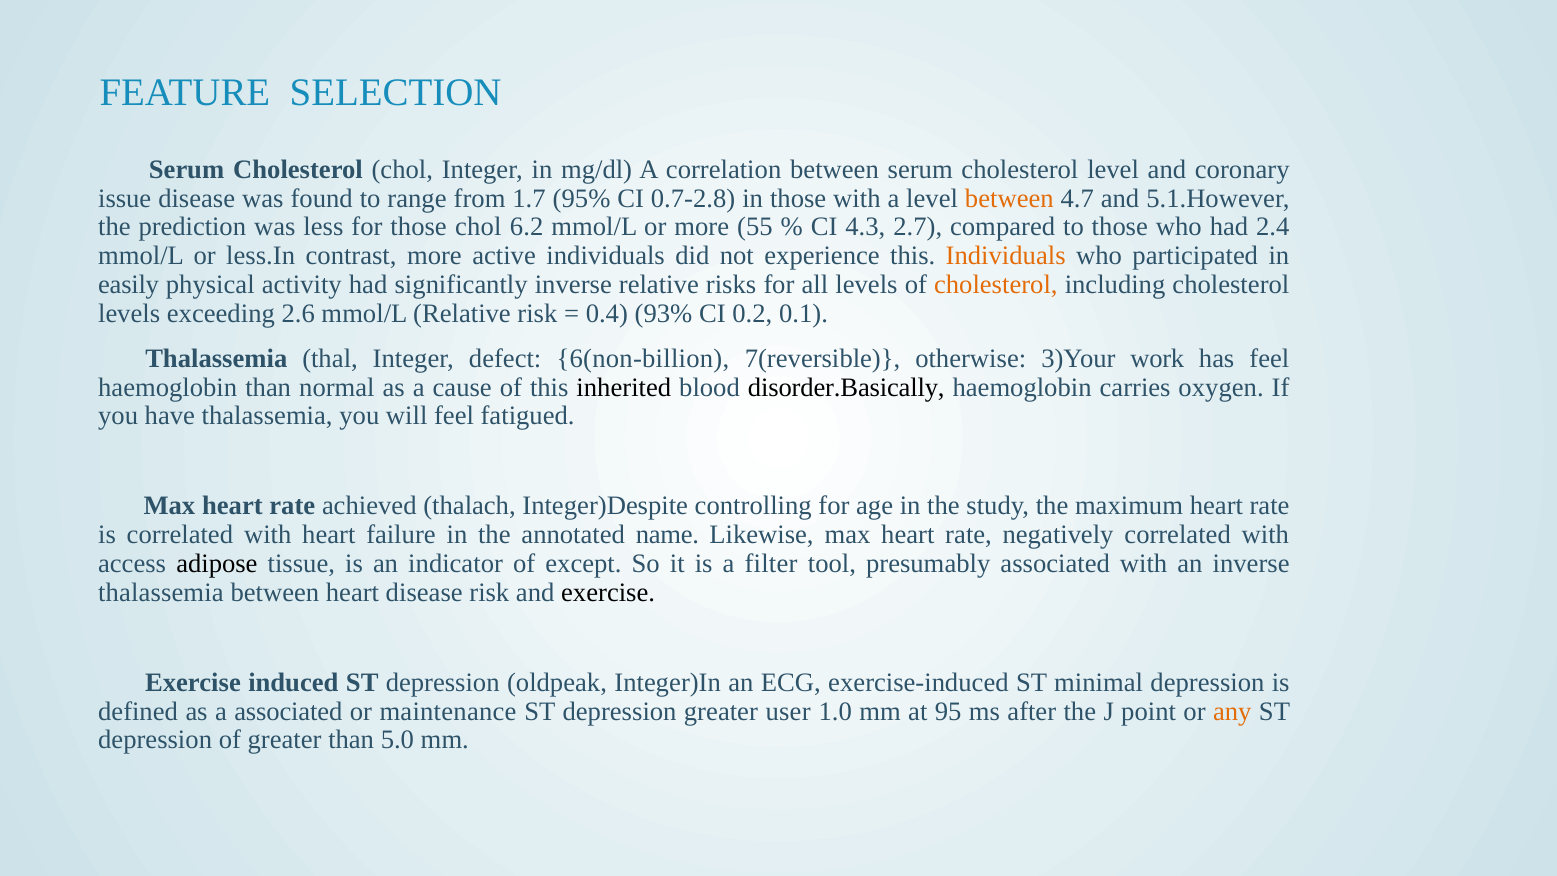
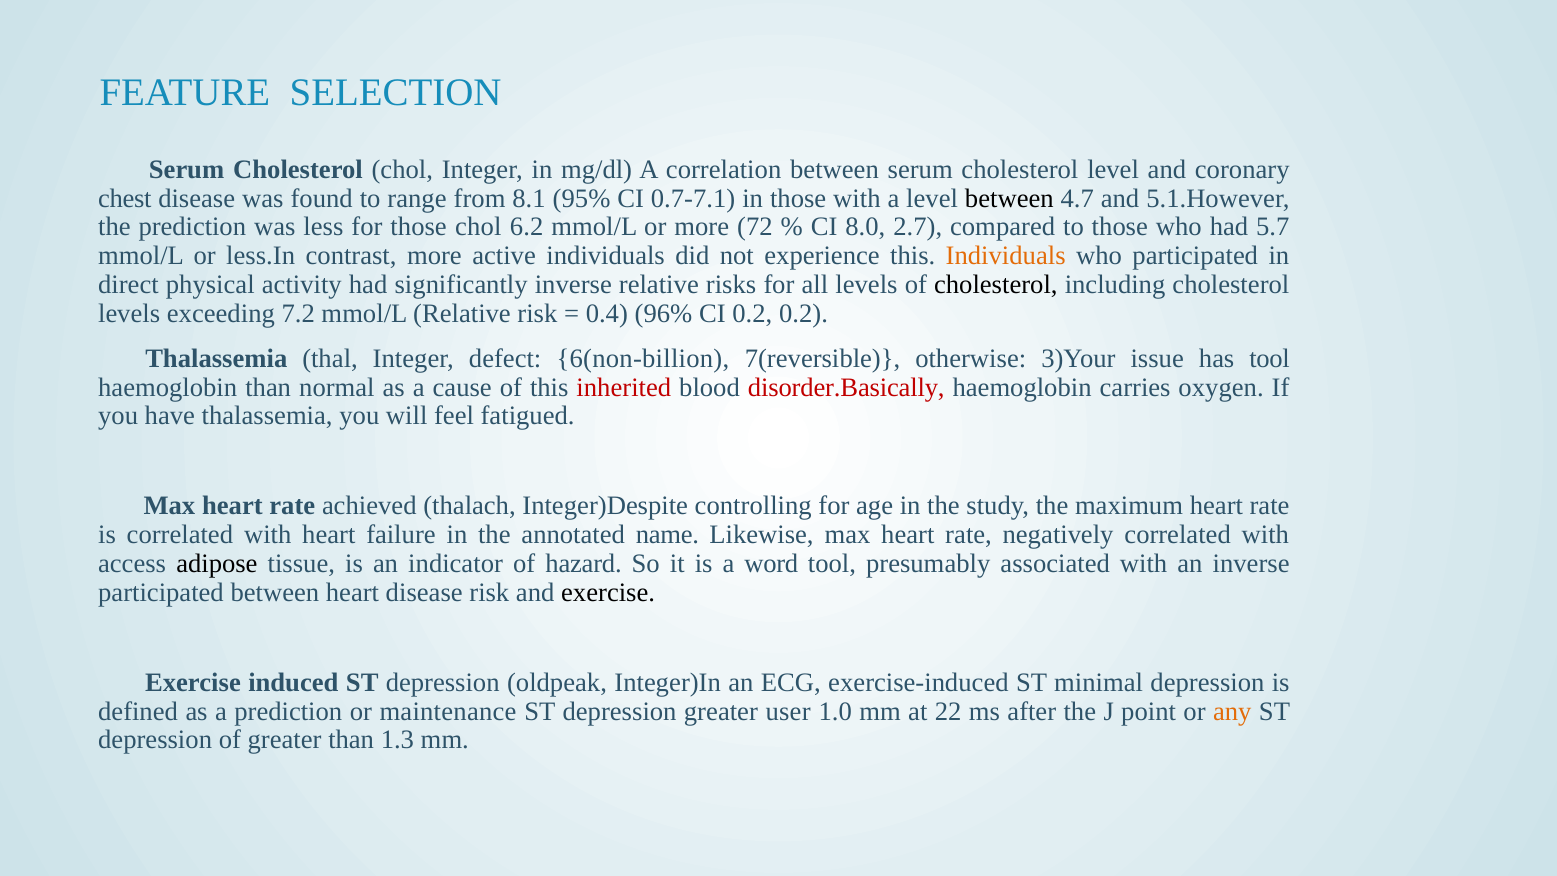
issue: issue -> chest (125, 198)
1.7: 1.7 -> 8.1 (529, 198)
0.7-2.8: 0.7-2.8 -> 0.7-7.1 (693, 198)
between colour: orange -> black (1009, 198)
55: 55 -> 72 (755, 227)
4.3: 4.3 -> 8.0 (865, 227)
2.4: 2.4 -> 5.7 (1273, 227)
easily: easily -> direct (128, 285)
cholesterol colour: orange -> black (996, 285)
2.6: 2.6 -> 7.2 (298, 313)
93%: 93% -> 96% (664, 313)
0.2 0.1: 0.1 -> 0.2 (804, 313)
work: work -> issue (1157, 358)
has feel: feel -> tool (1270, 358)
inherited colour: black -> red (624, 387)
disorder.Basically colour: black -> red (846, 387)
except: except -> hazard (584, 564)
filter: filter -> word (771, 564)
thalassemia: thalassemia -> participated (161, 592)
a associated: associated -> prediction (288, 711)
95: 95 -> 22 (948, 711)
5.0: 5.0 -> 1.3 (397, 740)
